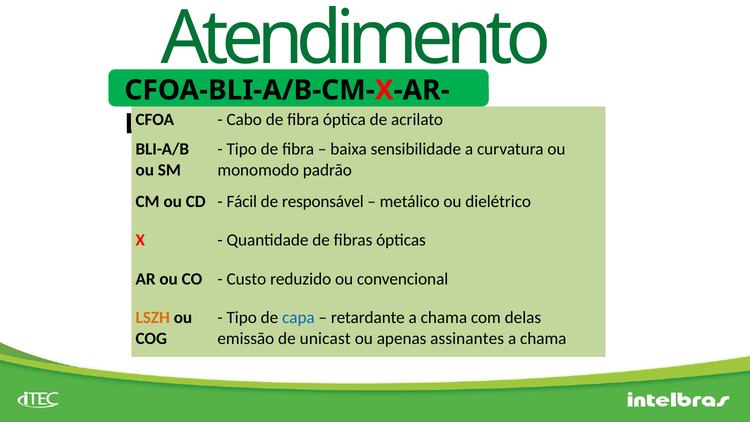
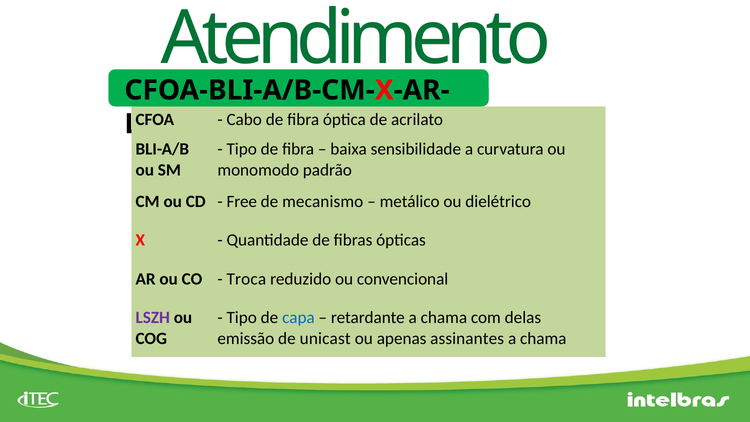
Fácil: Fácil -> Free (242, 201)
responsável: responsável -> mecanismo (323, 201)
Custo: Custo -> Troca (246, 279)
LSZH colour: orange -> purple (153, 318)
